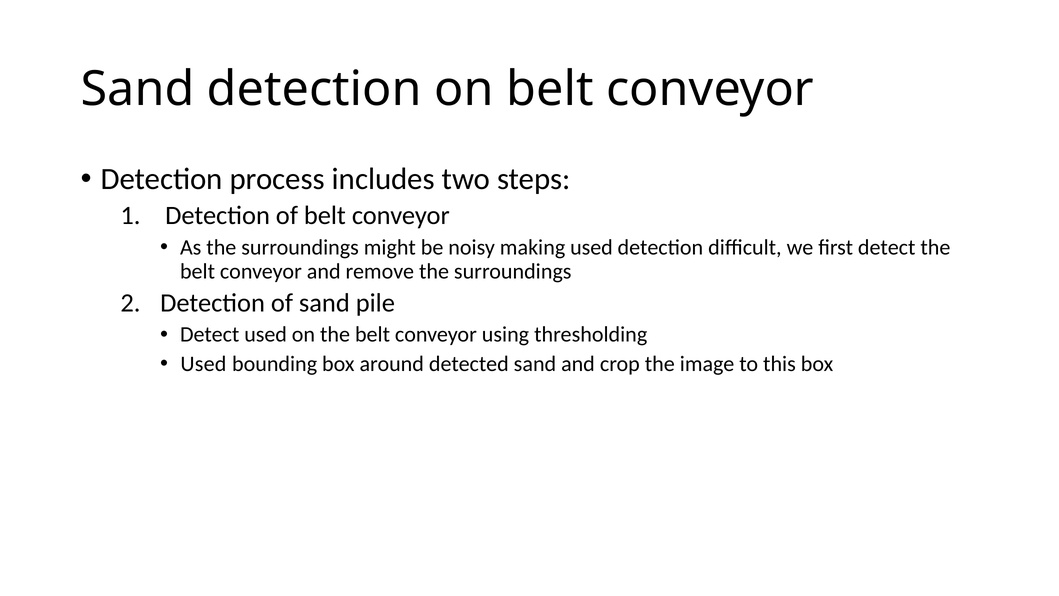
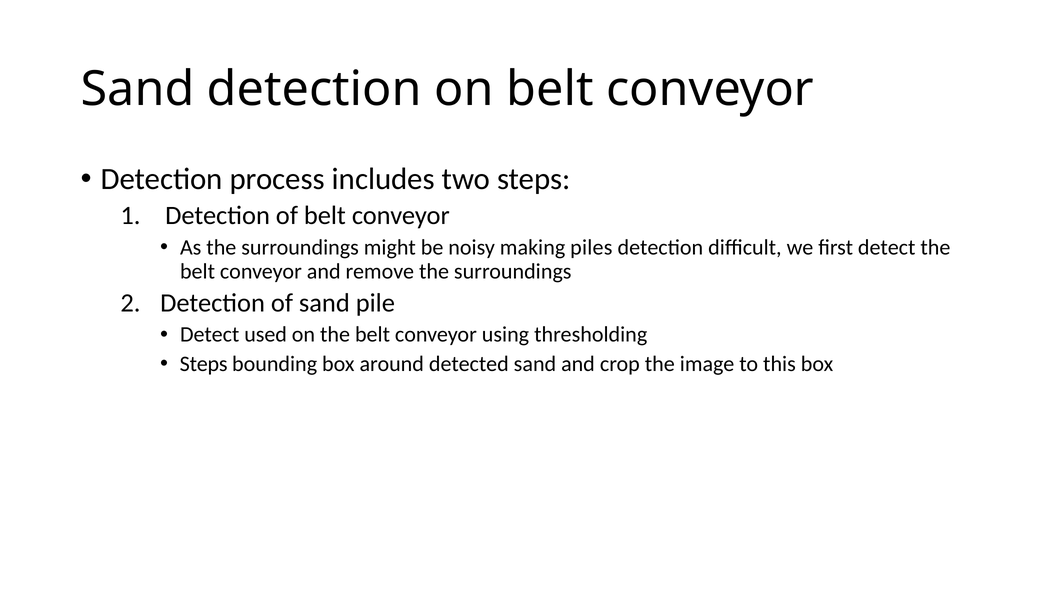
making used: used -> piles (591, 247)
Used: Used -> Steps (204, 364)
